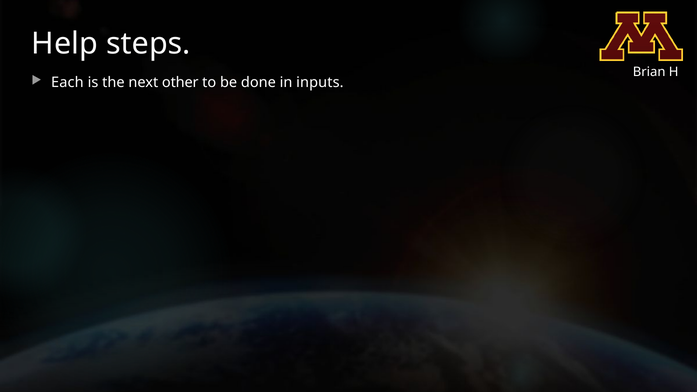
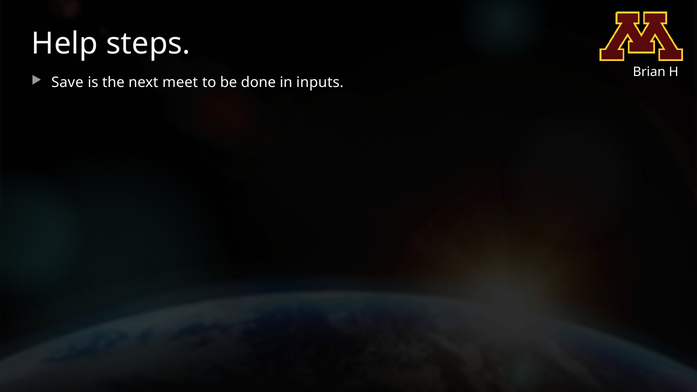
Each: Each -> Save (67, 83)
other: other -> meet (180, 83)
